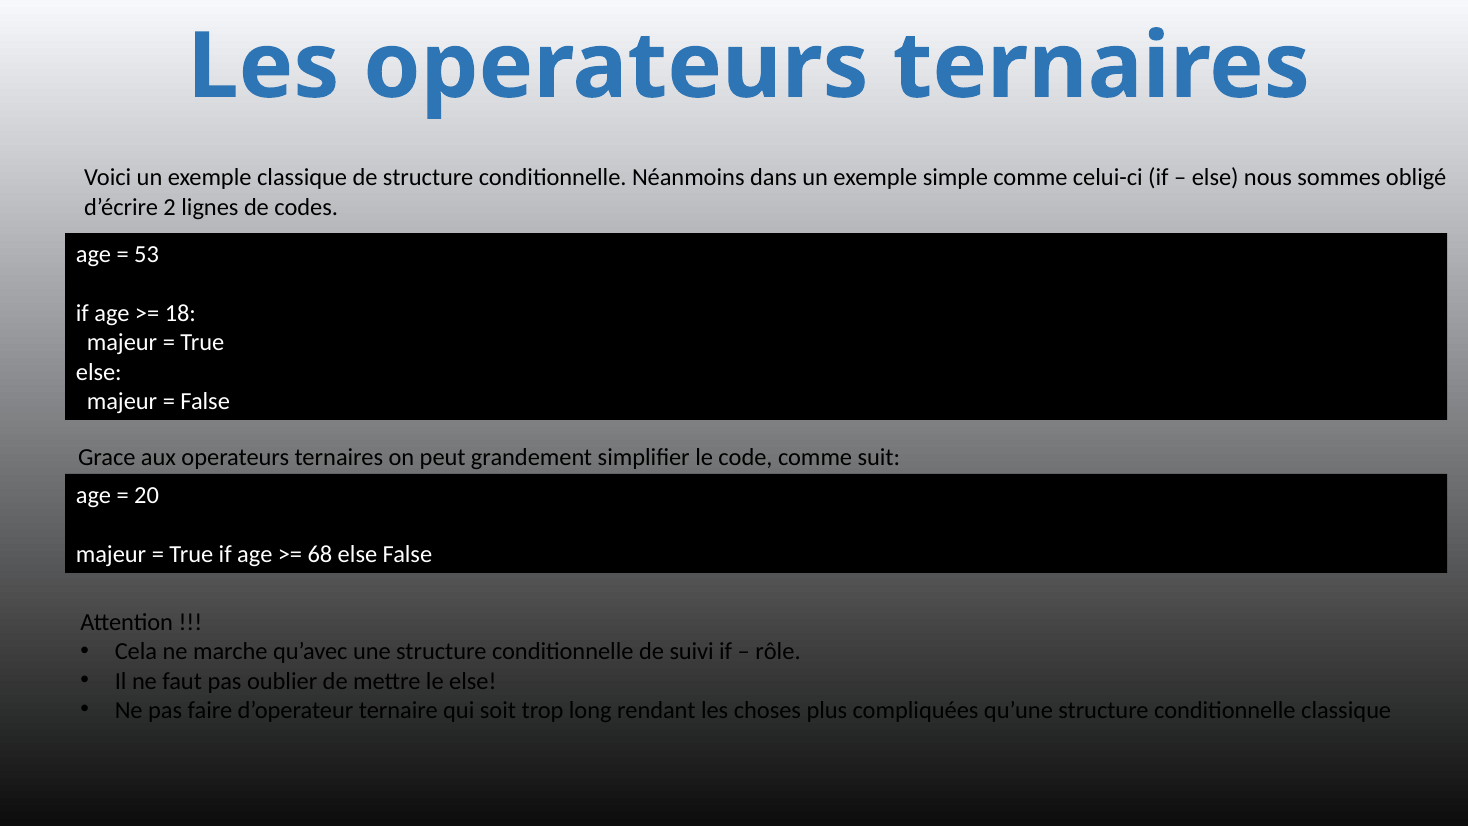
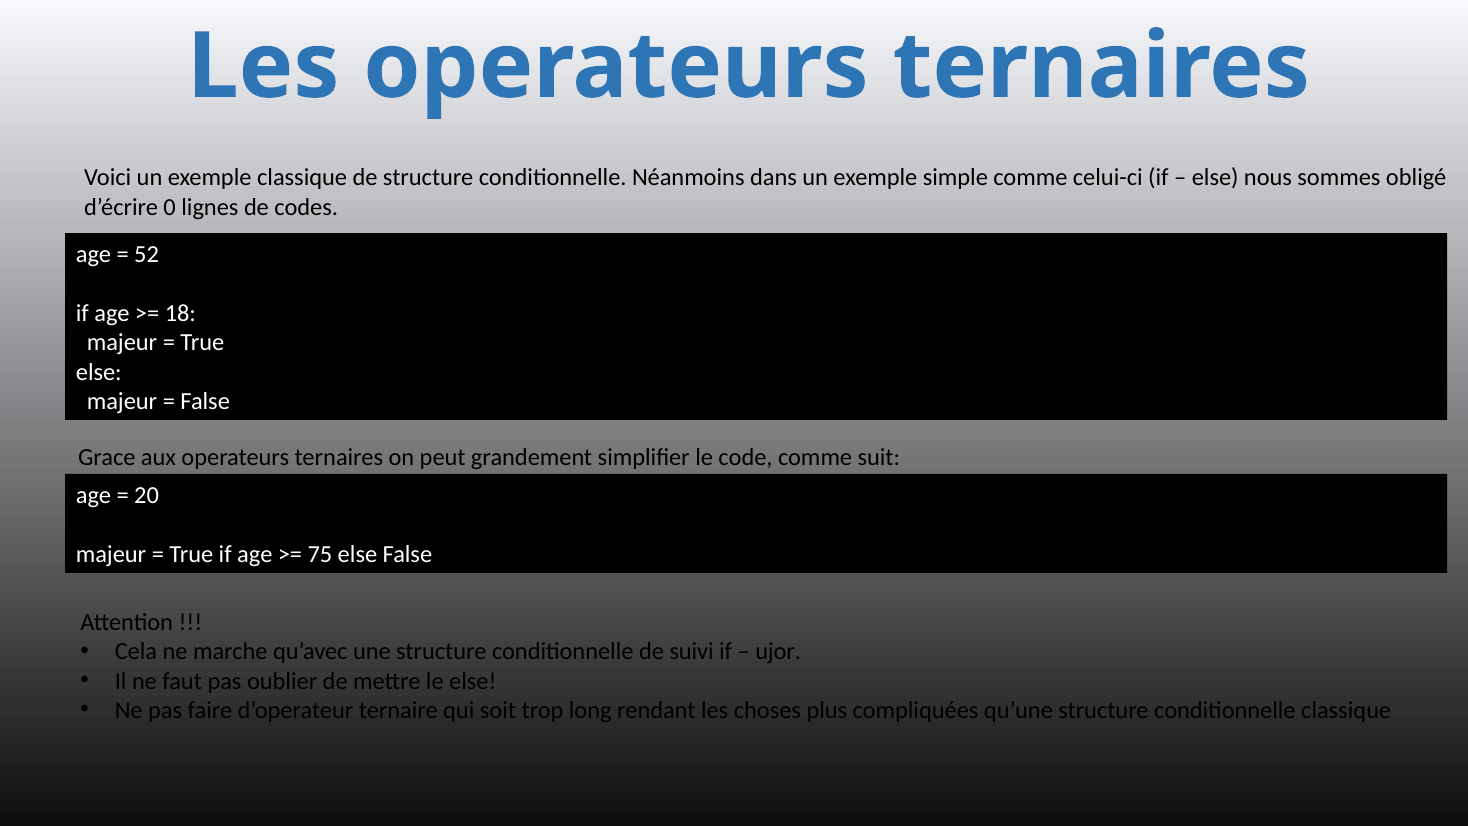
2: 2 -> 0 (170, 207)
53: 53 -> 52 (146, 255)
68: 68 -> 75 (320, 554)
rôle: rôle -> ujor (778, 651)
